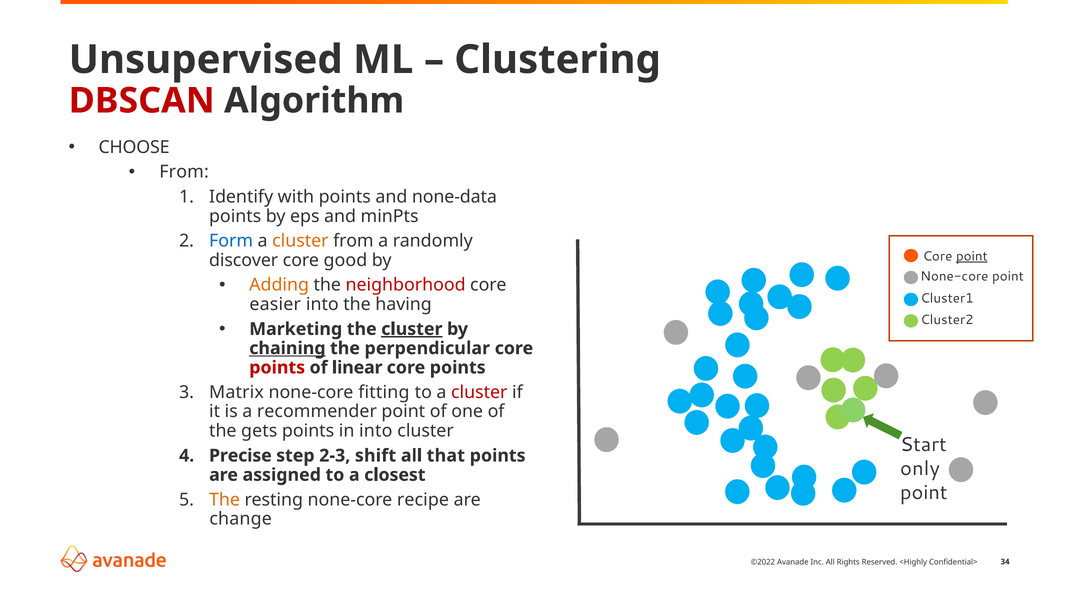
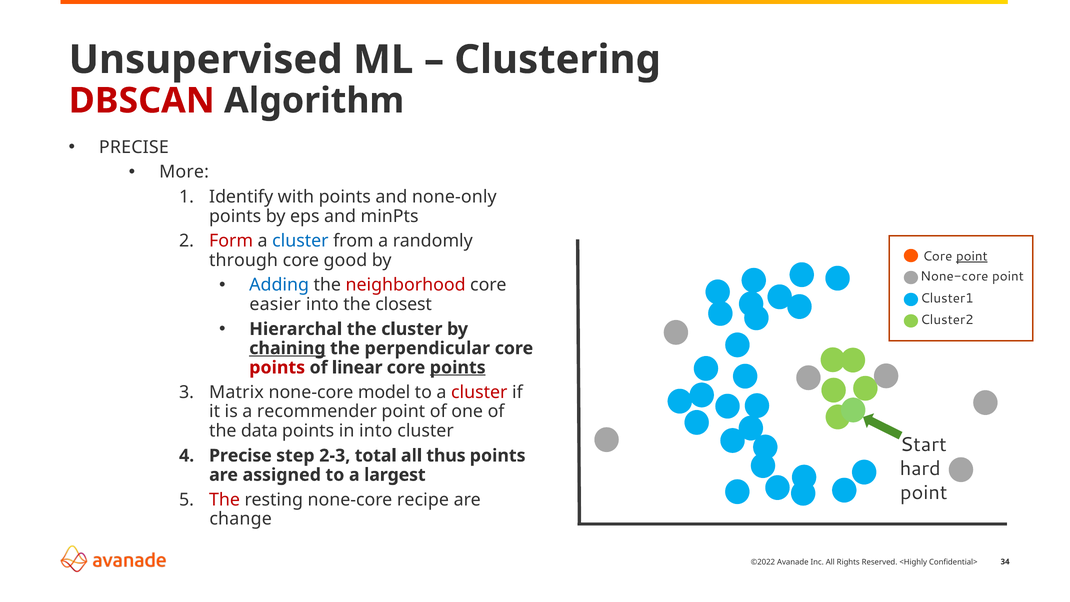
CHOOSE: CHOOSE -> PRECISE (134, 147)
From: From -> More (184, 172)
none-data: none-data -> none-only (454, 197)
Form colour: blue -> red (231, 241)
cluster colour: orange -> blue (300, 241)
discover: discover -> through (244, 260)
Adding colour: orange -> blue (279, 285)
having: having -> closest (404, 304)
Marketing: Marketing -> Hierarchal (296, 329)
cluster underline: present -> none (412, 329)
points underline: none -> present (458, 367)
fitting: fitting -> model (384, 392)
gets: gets -> data (259, 431)
shift: shift -> total (376, 456)
that: that -> thus (446, 456)
only: only -> hard (920, 469)
closest: closest -> largest (395, 475)
The colour: orange -> red (225, 500)
